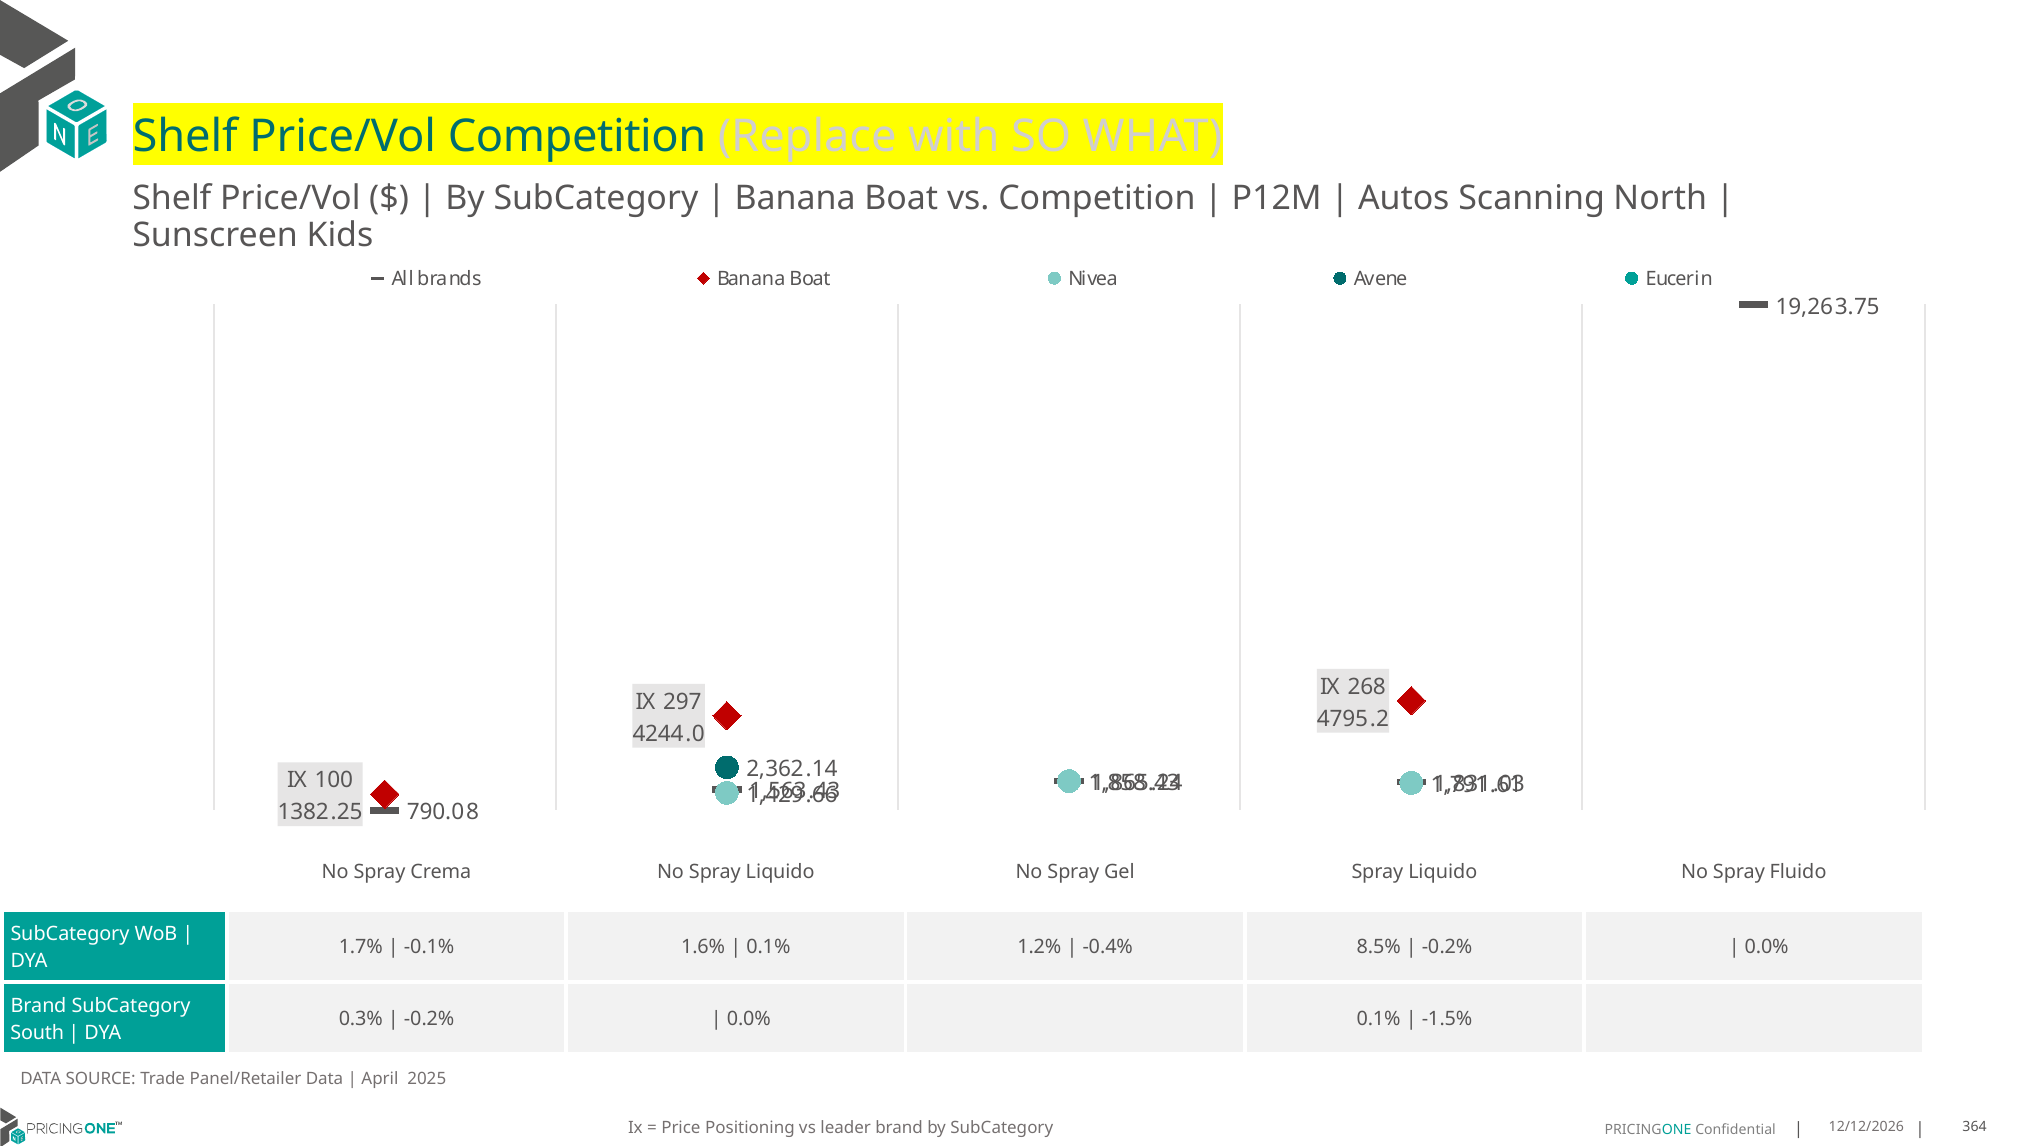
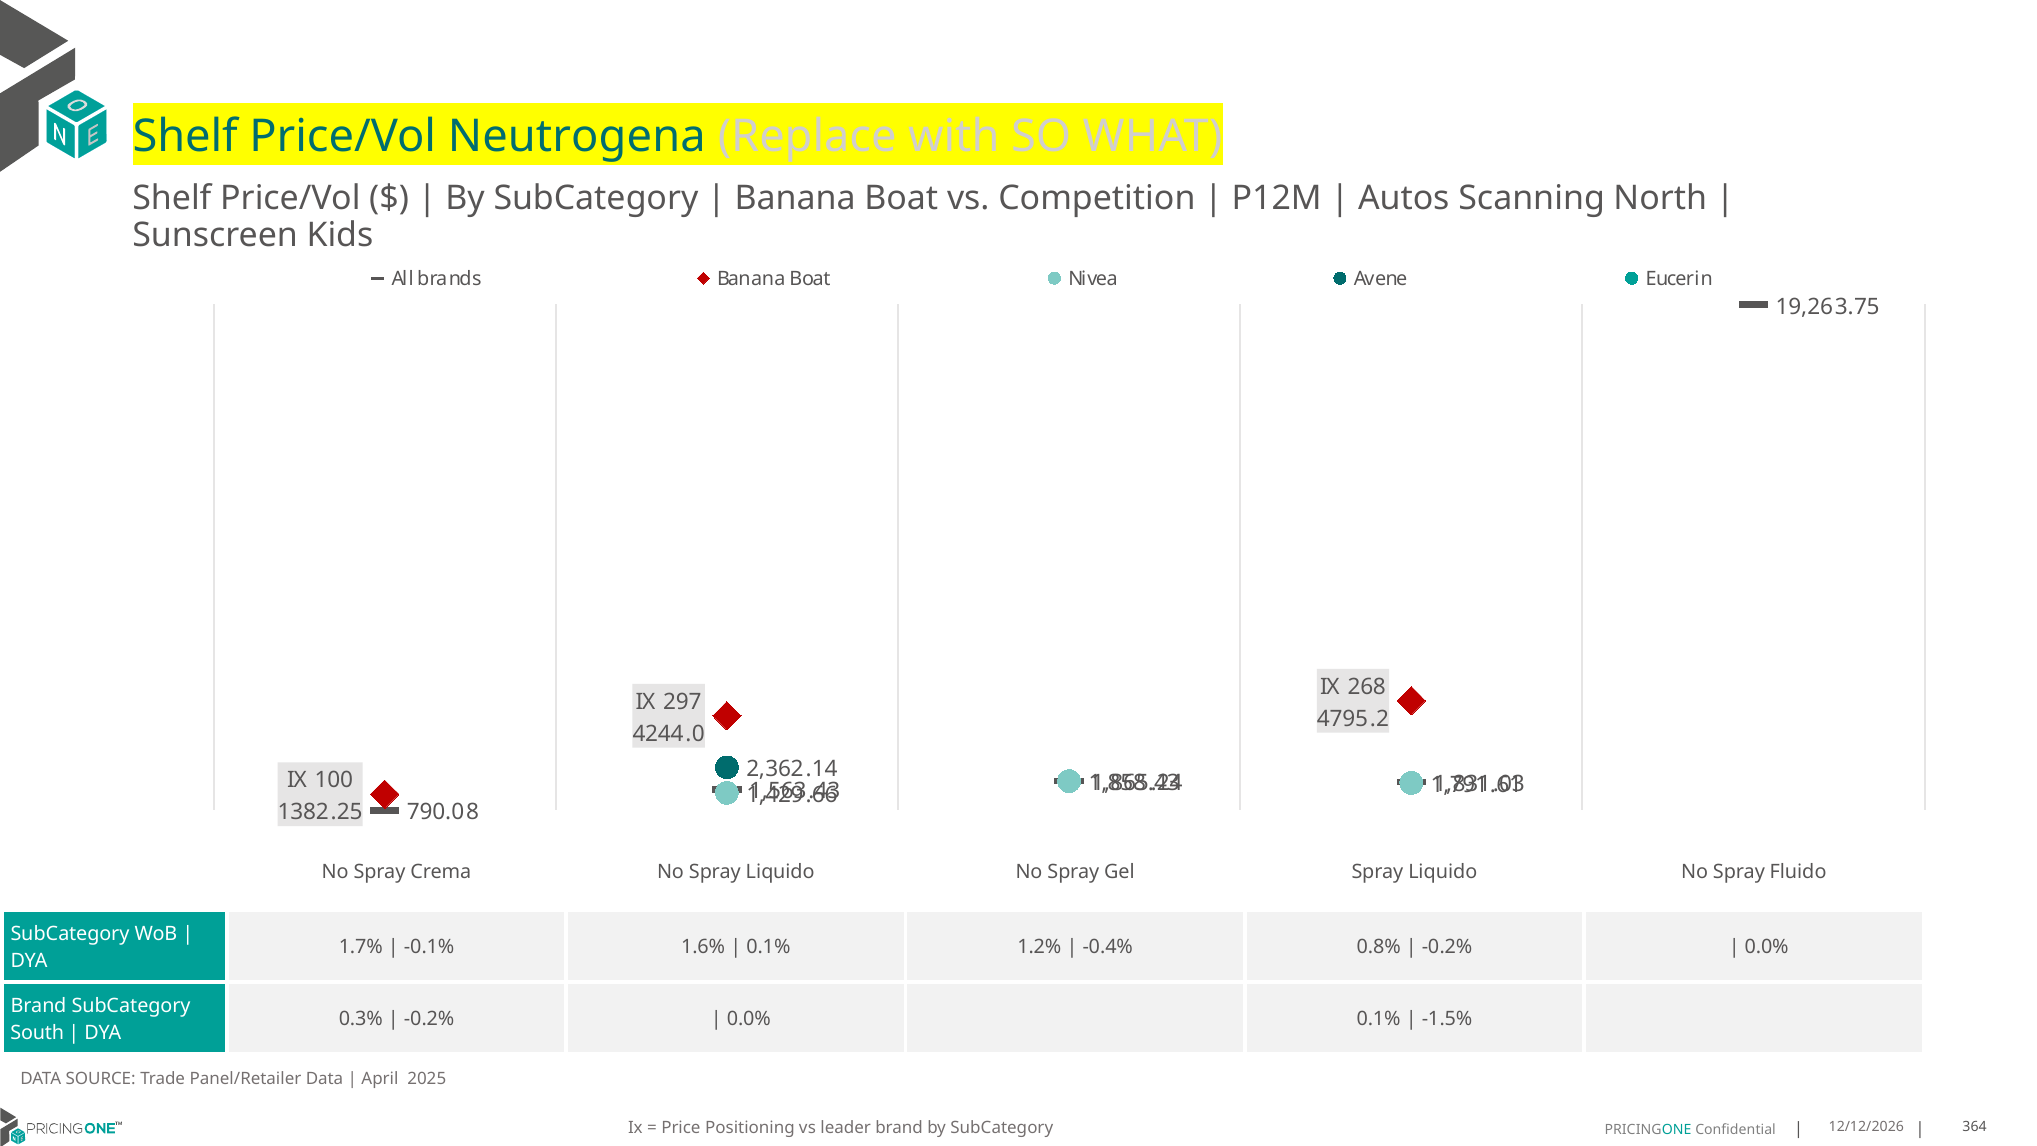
Price/Vol Competition: Competition -> Neutrogena (577, 137)
8.5%: 8.5% -> 0.8% (1379, 947)
